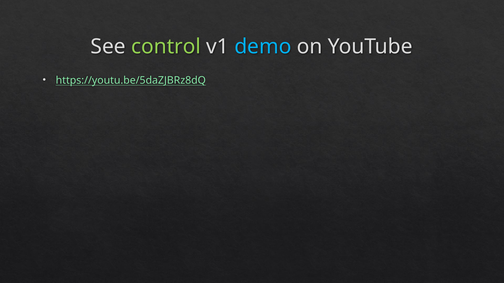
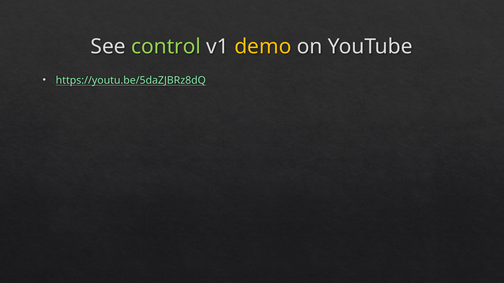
demo colour: light blue -> yellow (263, 47)
